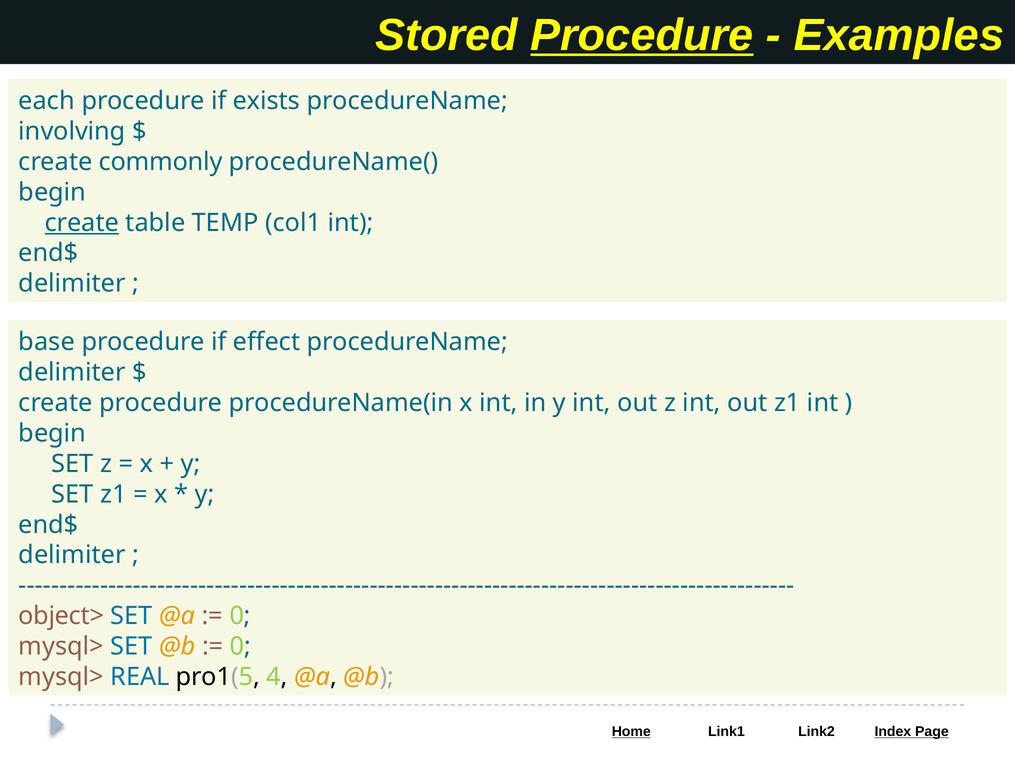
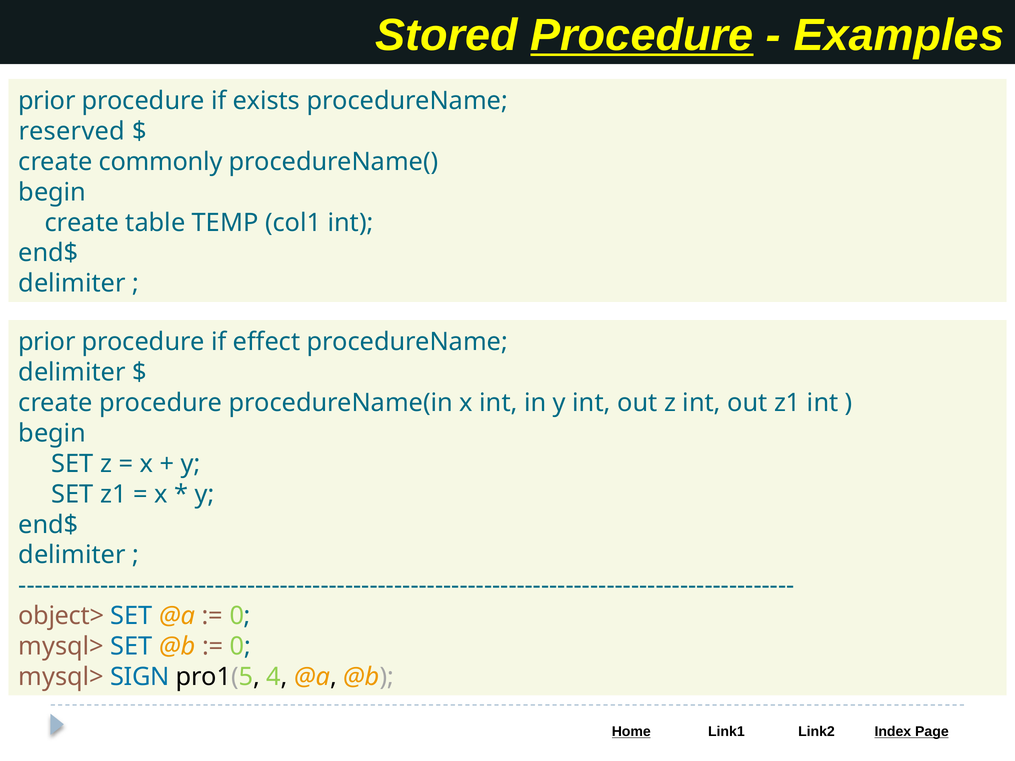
each: each -> prior (47, 101)
involving: involving -> reserved (72, 131)
create underline: present -> none (82, 223)
base: base -> prior (47, 342)
REAL: REAL -> SIGN (140, 677)
